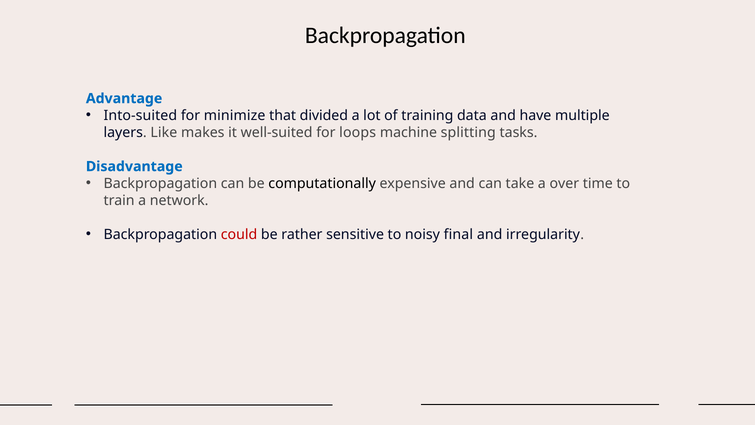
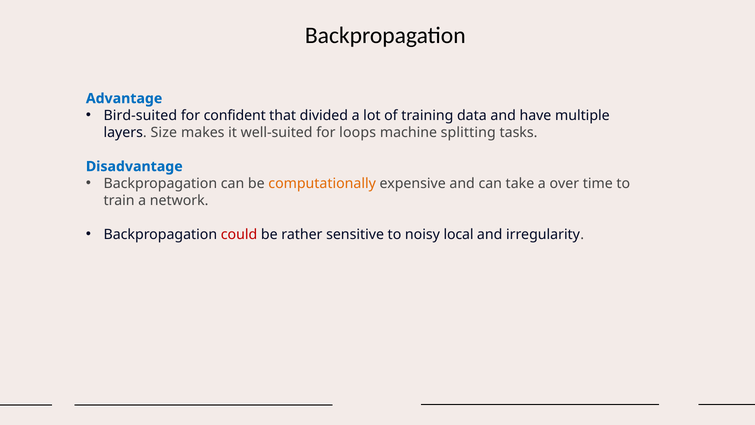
Into-suited: Into-suited -> Bird-suited (140, 115)
minimize: minimize -> confident (235, 115)
Like: Like -> Size (164, 132)
computationally colour: black -> orange (322, 183)
final: final -> local (459, 234)
